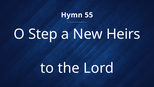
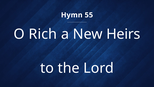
Step: Step -> Rich (43, 34)
